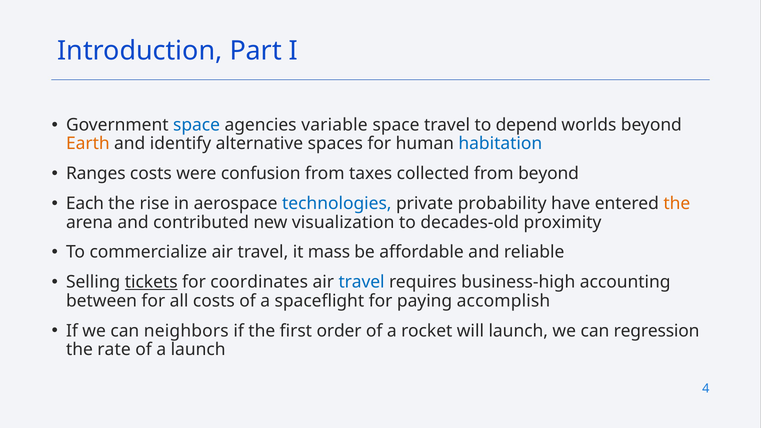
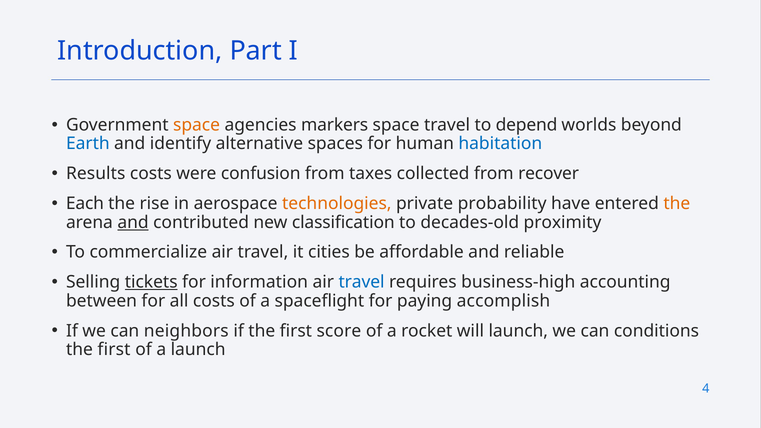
space colour: blue -> orange (197, 125)
variable: variable -> markers (335, 125)
Earth colour: orange -> blue (88, 144)
Ranges: Ranges -> Results (96, 174)
from beyond: beyond -> recover (549, 174)
technologies colour: blue -> orange (337, 204)
and underline: none -> present (133, 222)
visualization: visualization -> classification (343, 222)
mass: mass -> cities (329, 252)
coordinates: coordinates -> information (259, 282)
order: order -> score (339, 331)
regression: regression -> conditions (656, 331)
rate: rate -> first (114, 350)
